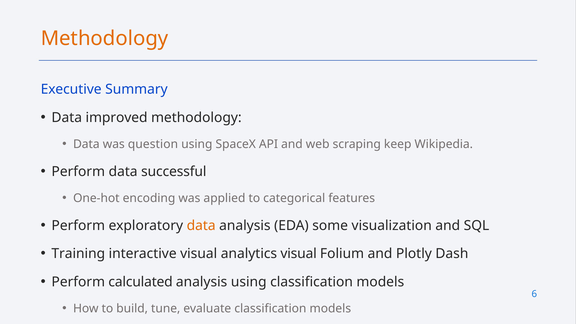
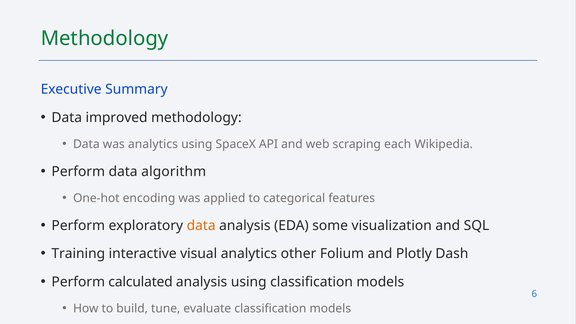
Methodology colour: orange -> green (104, 38)
was question: question -> analytics (153, 144)
keep: keep -> each (398, 144)
successful: successful -> algorithm (174, 172)
analytics visual: visual -> other (298, 254)
